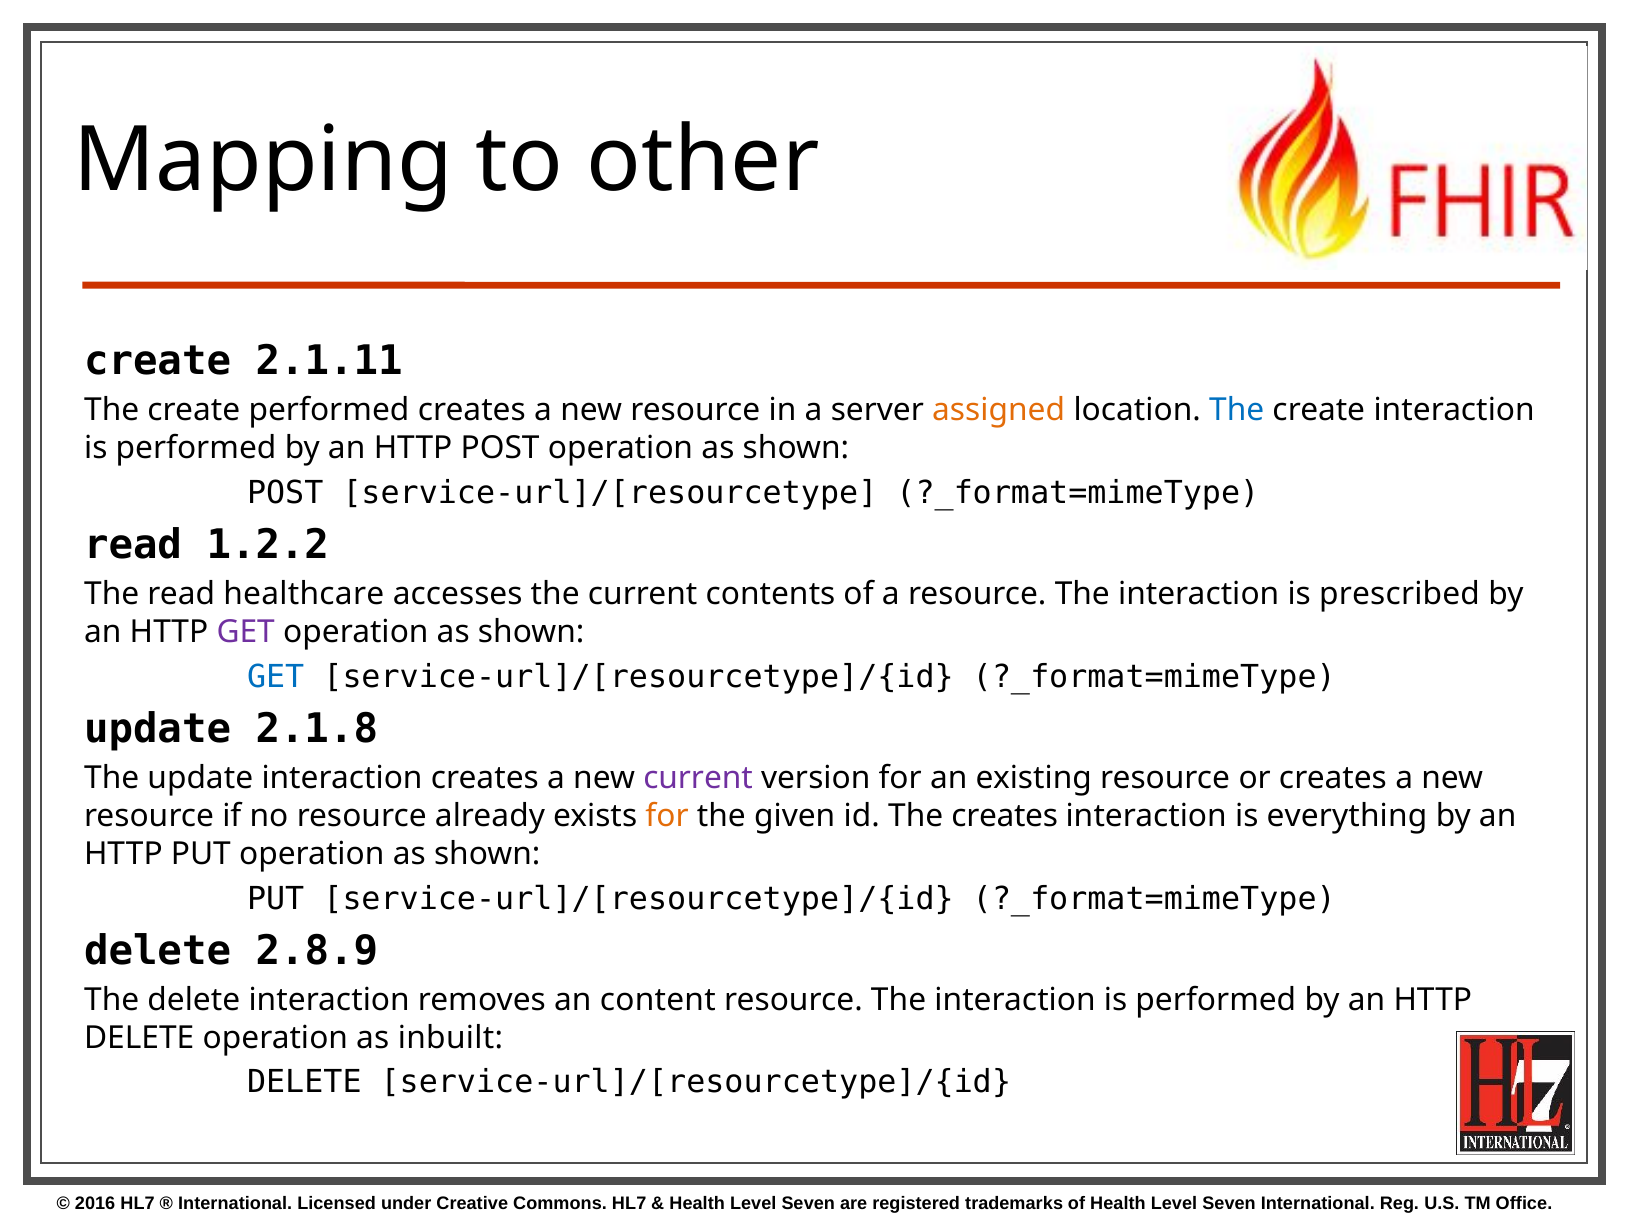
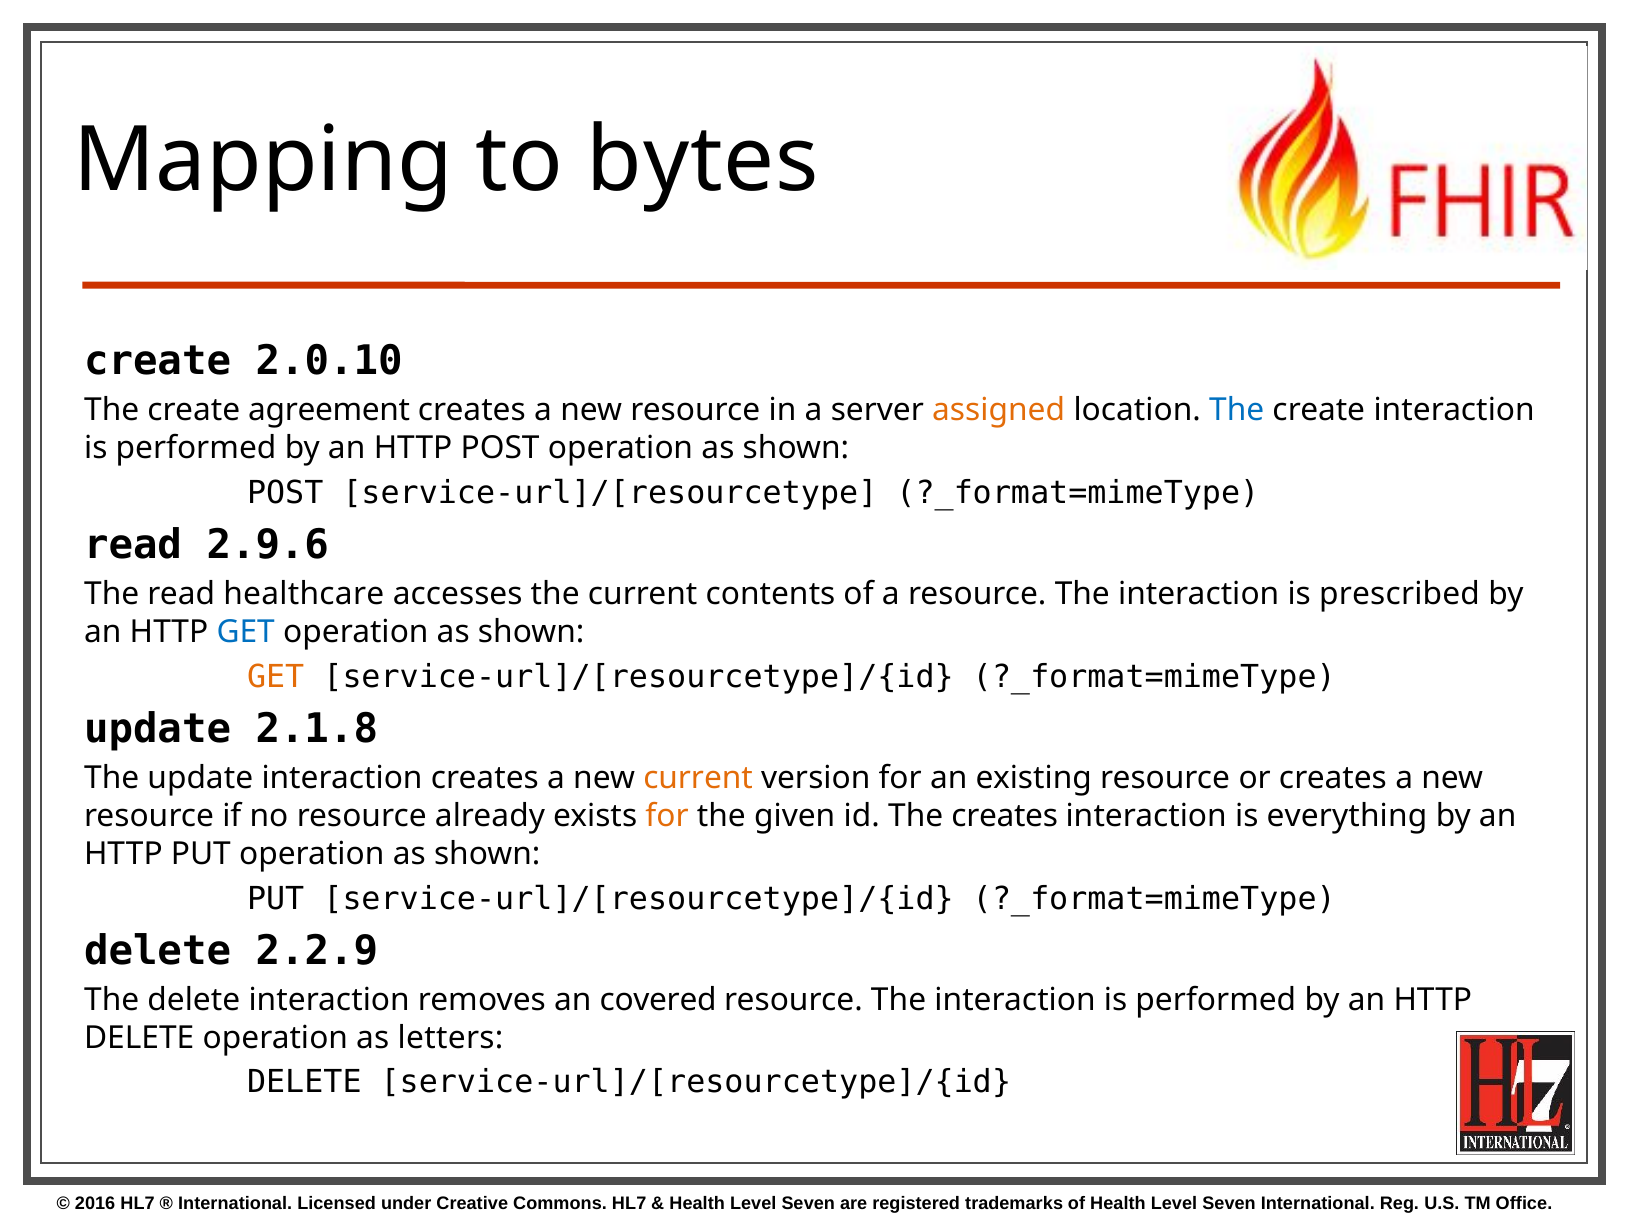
other: other -> bytes (703, 161)
2.1.11: 2.1.11 -> 2.0.10 (329, 361)
create performed: performed -> agreement (329, 410)
1.2.2: 1.2.2 -> 2.9.6 (268, 545)
GET colour: purple -> blue (246, 632)
GET colour: blue -> orange (276, 677)
current colour: purple -> orange (698, 778)
2.8.9: 2.8.9 -> 2.2.9 (317, 951)
content: content -> covered (658, 1000)
inbuilt: inbuilt -> letters (451, 1038)
